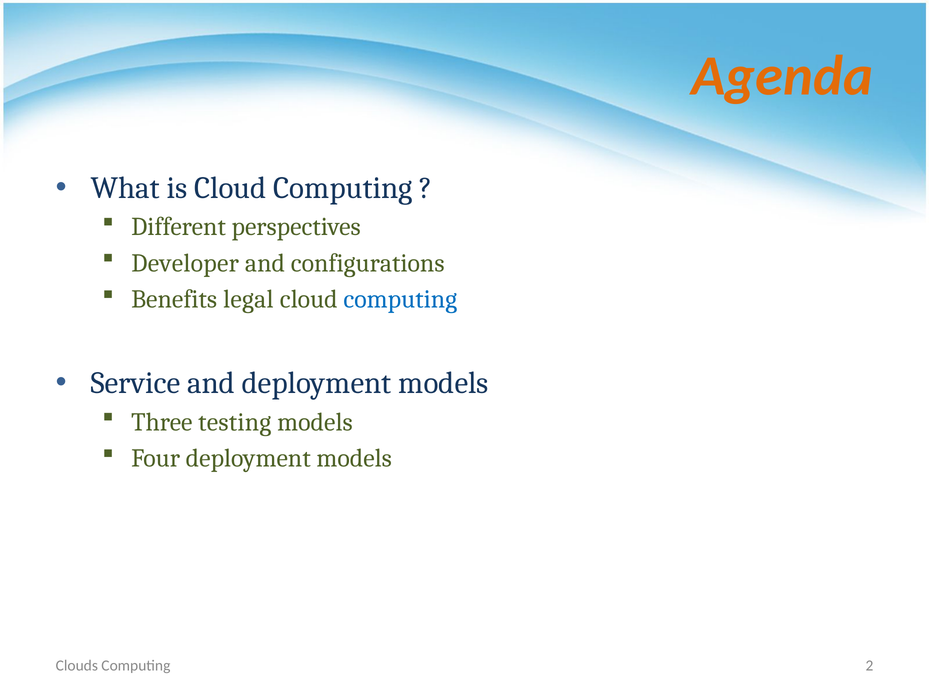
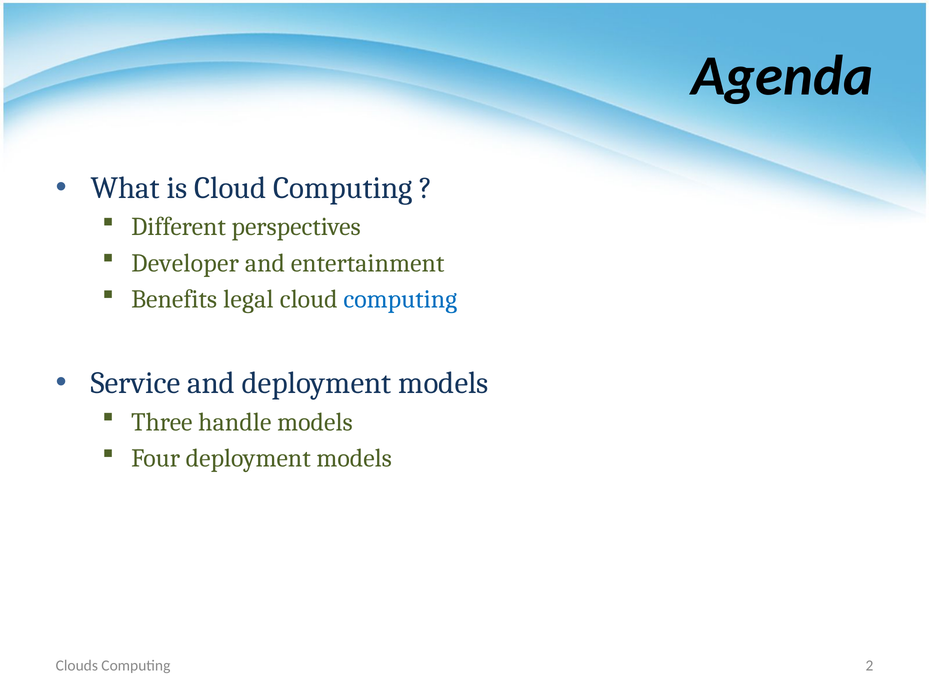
Agenda colour: orange -> black (782, 76)
configurations: configurations -> entertainment (368, 263)
testing: testing -> handle (235, 422)
